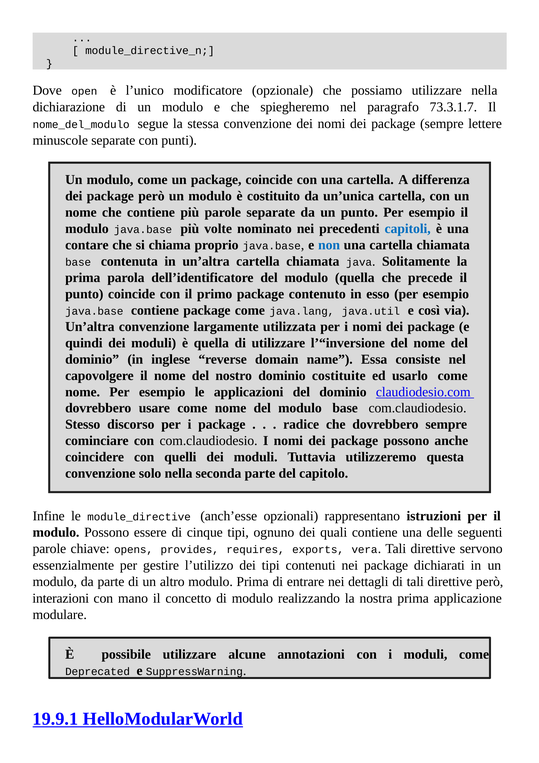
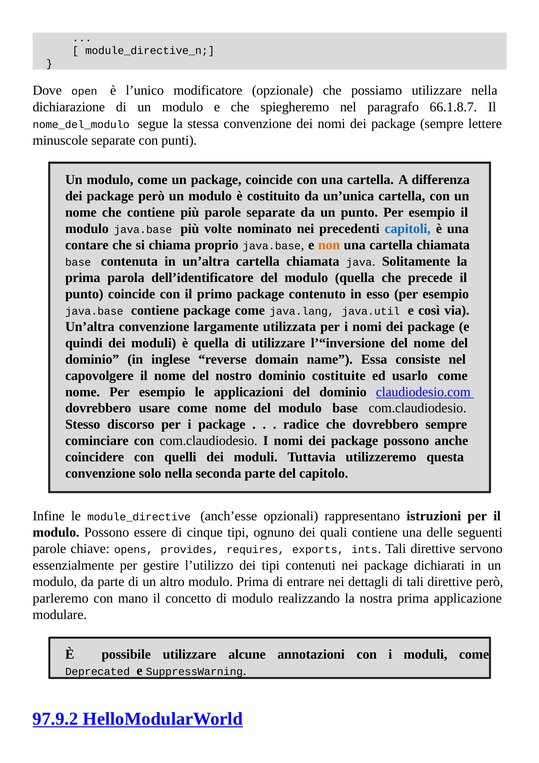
73.3.1.7: 73.3.1.7 -> 66.1.8.7 (453, 107)
non colour: blue -> orange (329, 245)
vera: vera -> ints (364, 550)
interazioni: interazioni -> parleremo (61, 598)
19.9.1: 19.9.1 -> 97.9.2 (55, 719)
